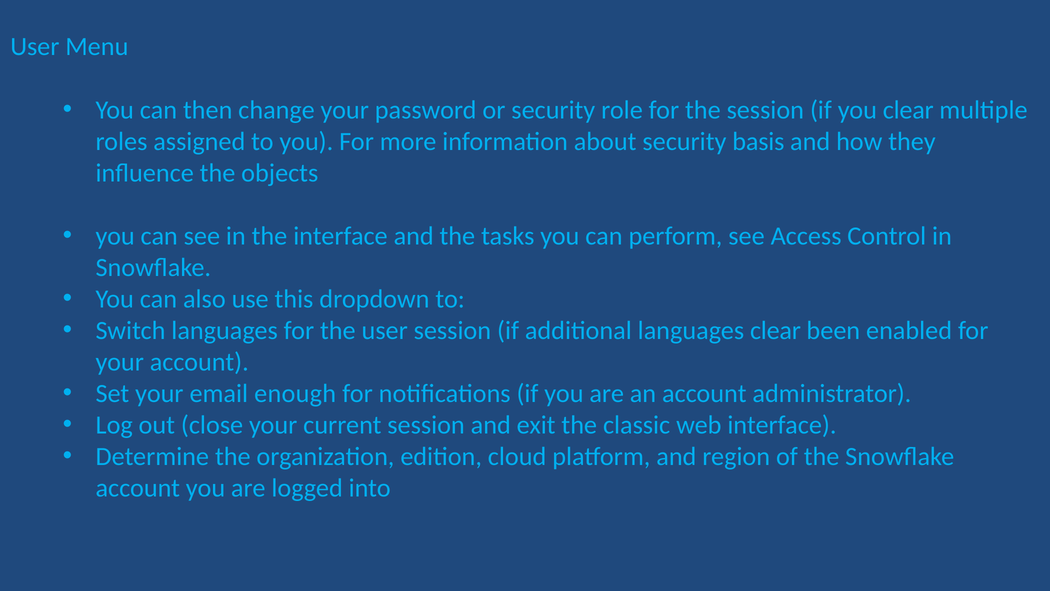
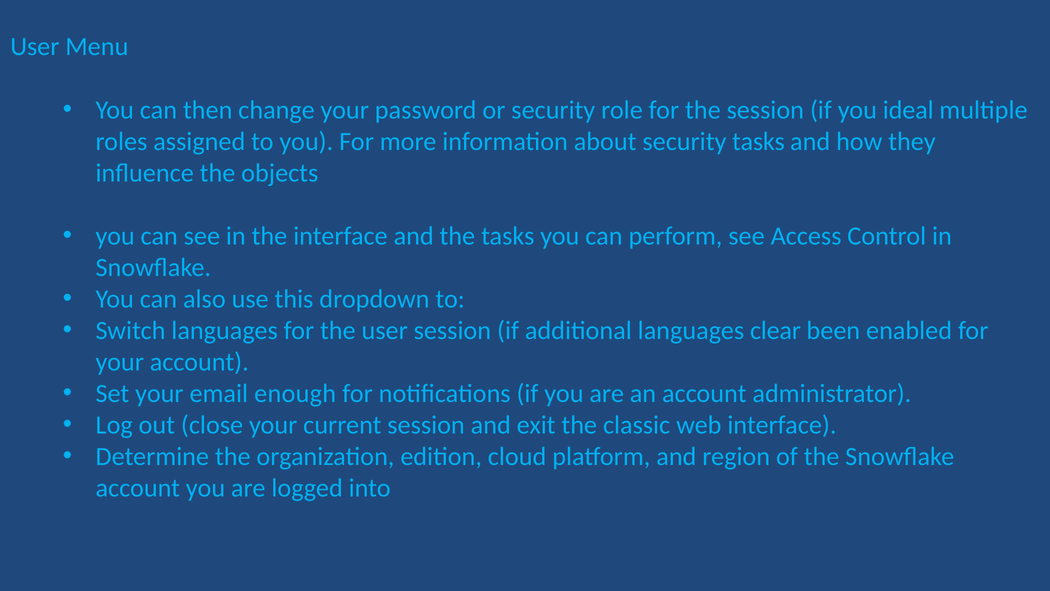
you clear: clear -> ideal (908, 110)
security basis: basis -> tasks (758, 141)
